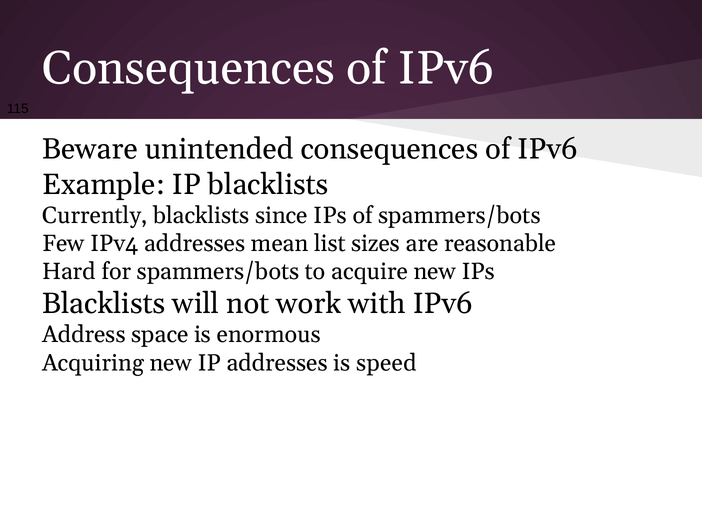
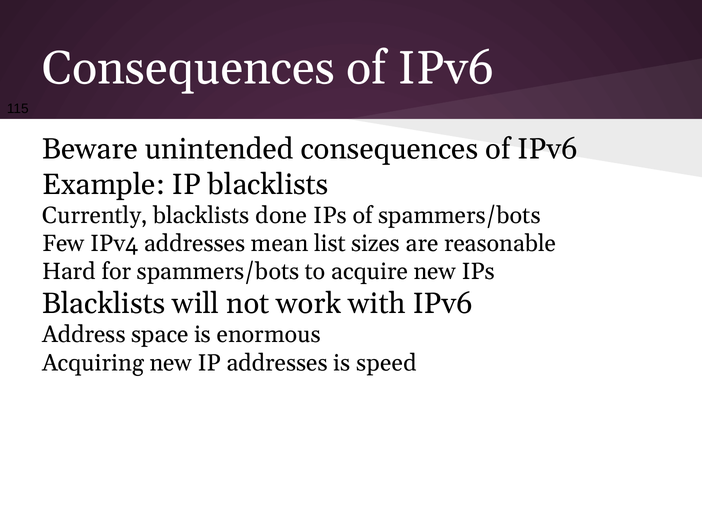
since: since -> done (281, 216)
